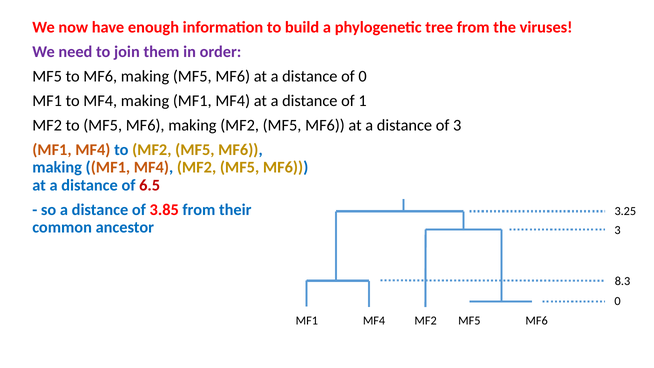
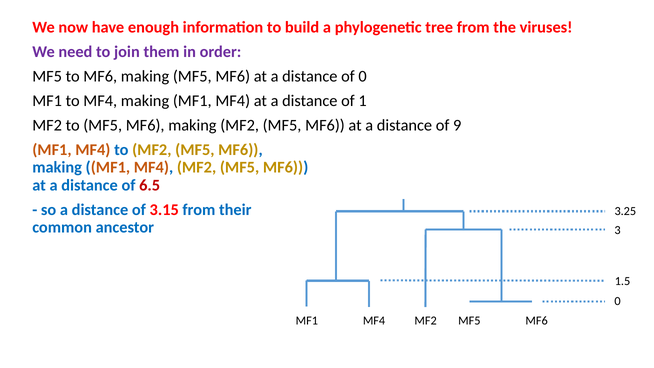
of 3: 3 -> 9 (457, 125)
3.85: 3.85 -> 3.15 (164, 210)
8.3: 8.3 -> 1.5 (623, 281)
